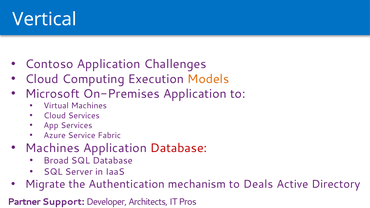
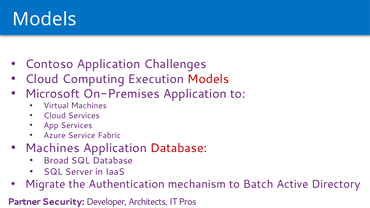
Vertical: Vertical -> Models (45, 19)
Models colour: orange -> red (208, 79)
Deals: Deals -> Batch (258, 184)
Support: Support -> Security (63, 202)
